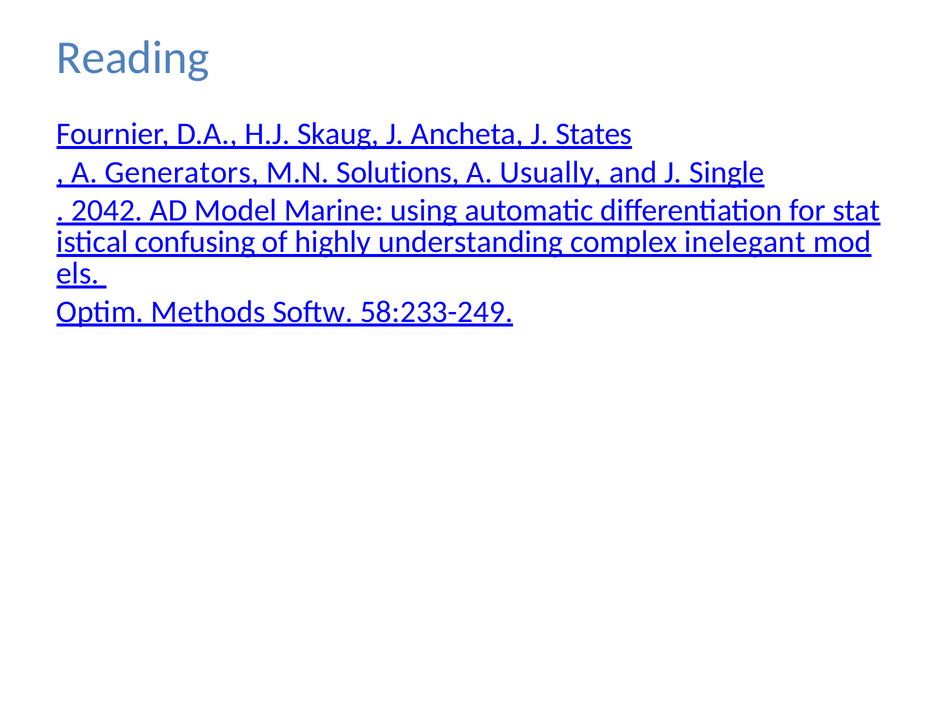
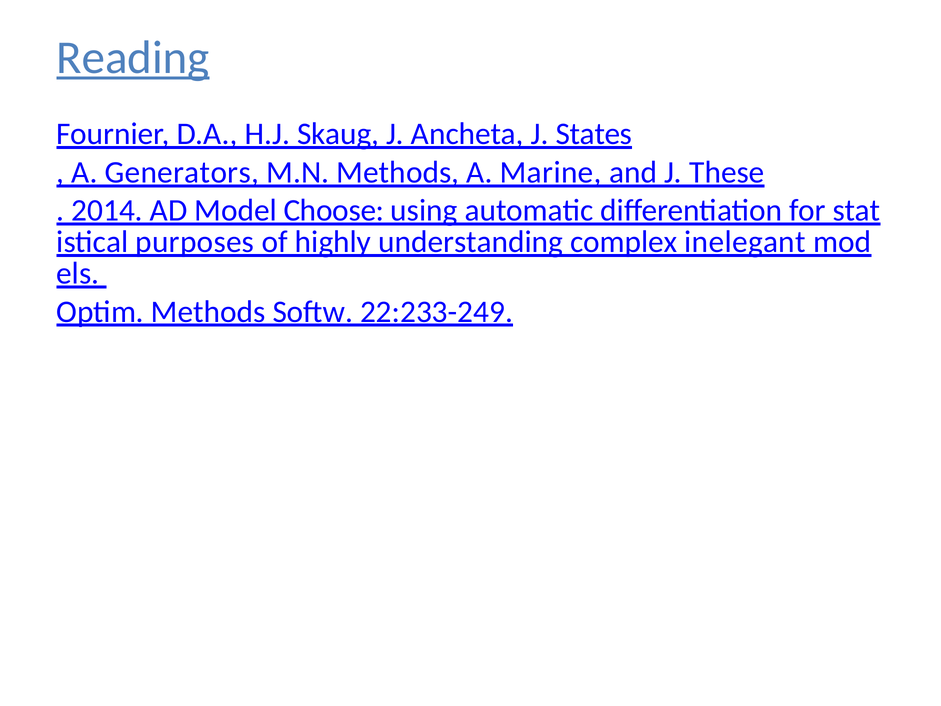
Reading underline: none -> present (133, 58)
M.N Solutions: Solutions -> Methods (398, 172)
Usually: Usually -> Marine (551, 172)
Single: Single -> These (727, 172)
2042: 2042 -> 2014 (107, 211)
Marine: Marine -> Choose (334, 211)
confusing: confusing -> purposes (195, 242)
58:233-249: 58:233-249 -> 22:233-249 (437, 312)
